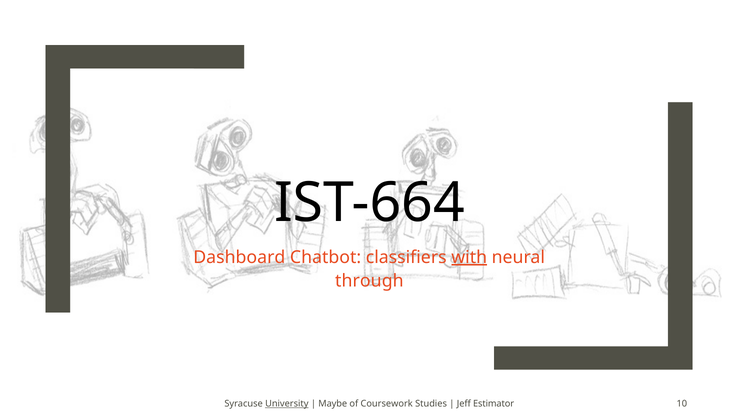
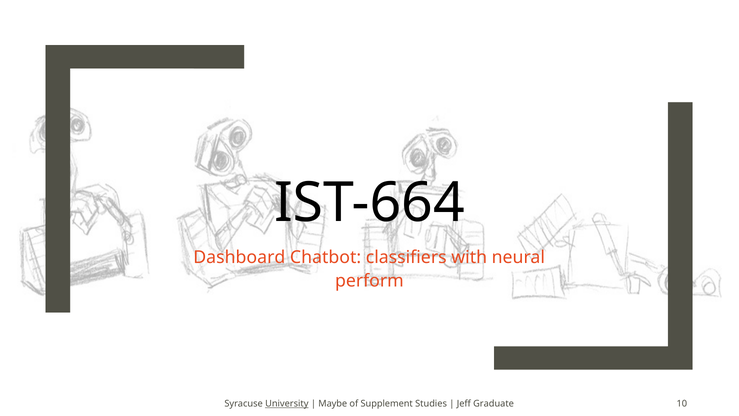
with underline: present -> none (469, 257)
through: through -> perform (369, 281)
Coursework: Coursework -> Supplement (387, 403)
Estimator: Estimator -> Graduate (494, 403)
